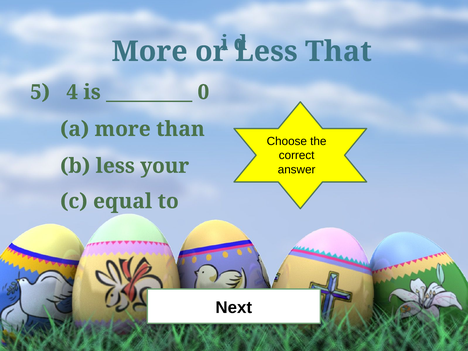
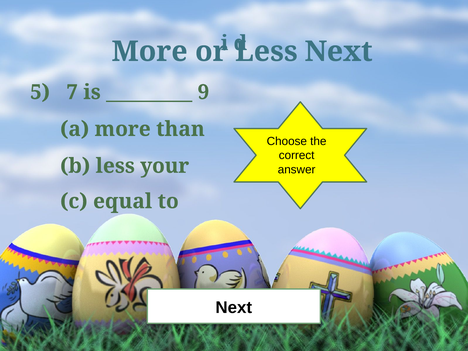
That: That -> Next (339, 52)
4: 4 -> 7 (72, 92)
0: 0 -> 9 (203, 92)
